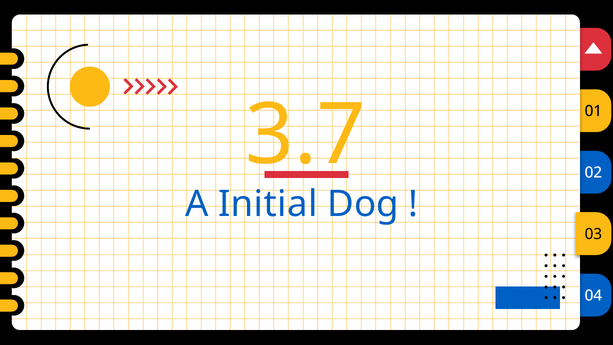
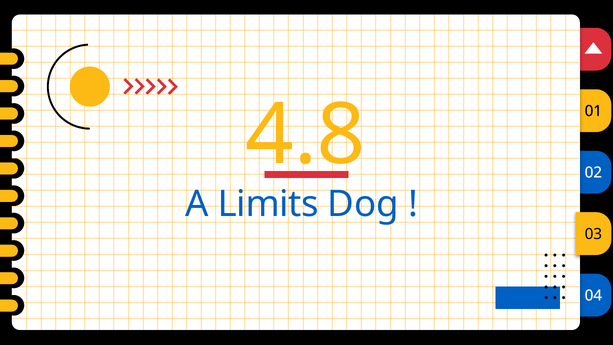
3.7: 3.7 -> 4.8 (305, 135)
Initial: Initial -> Limits (268, 204)
